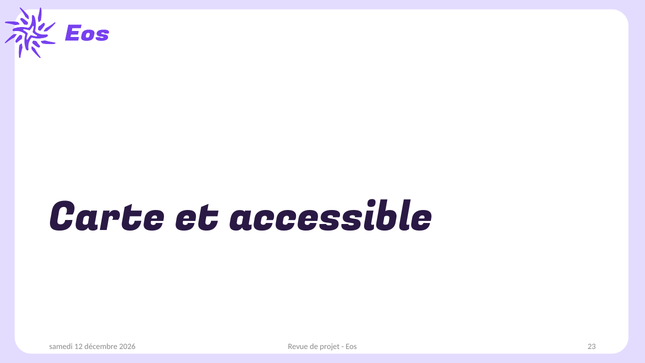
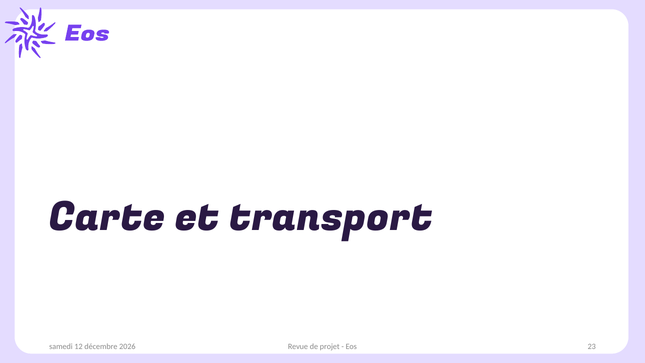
accessible: accessible -> transport (331, 217)
